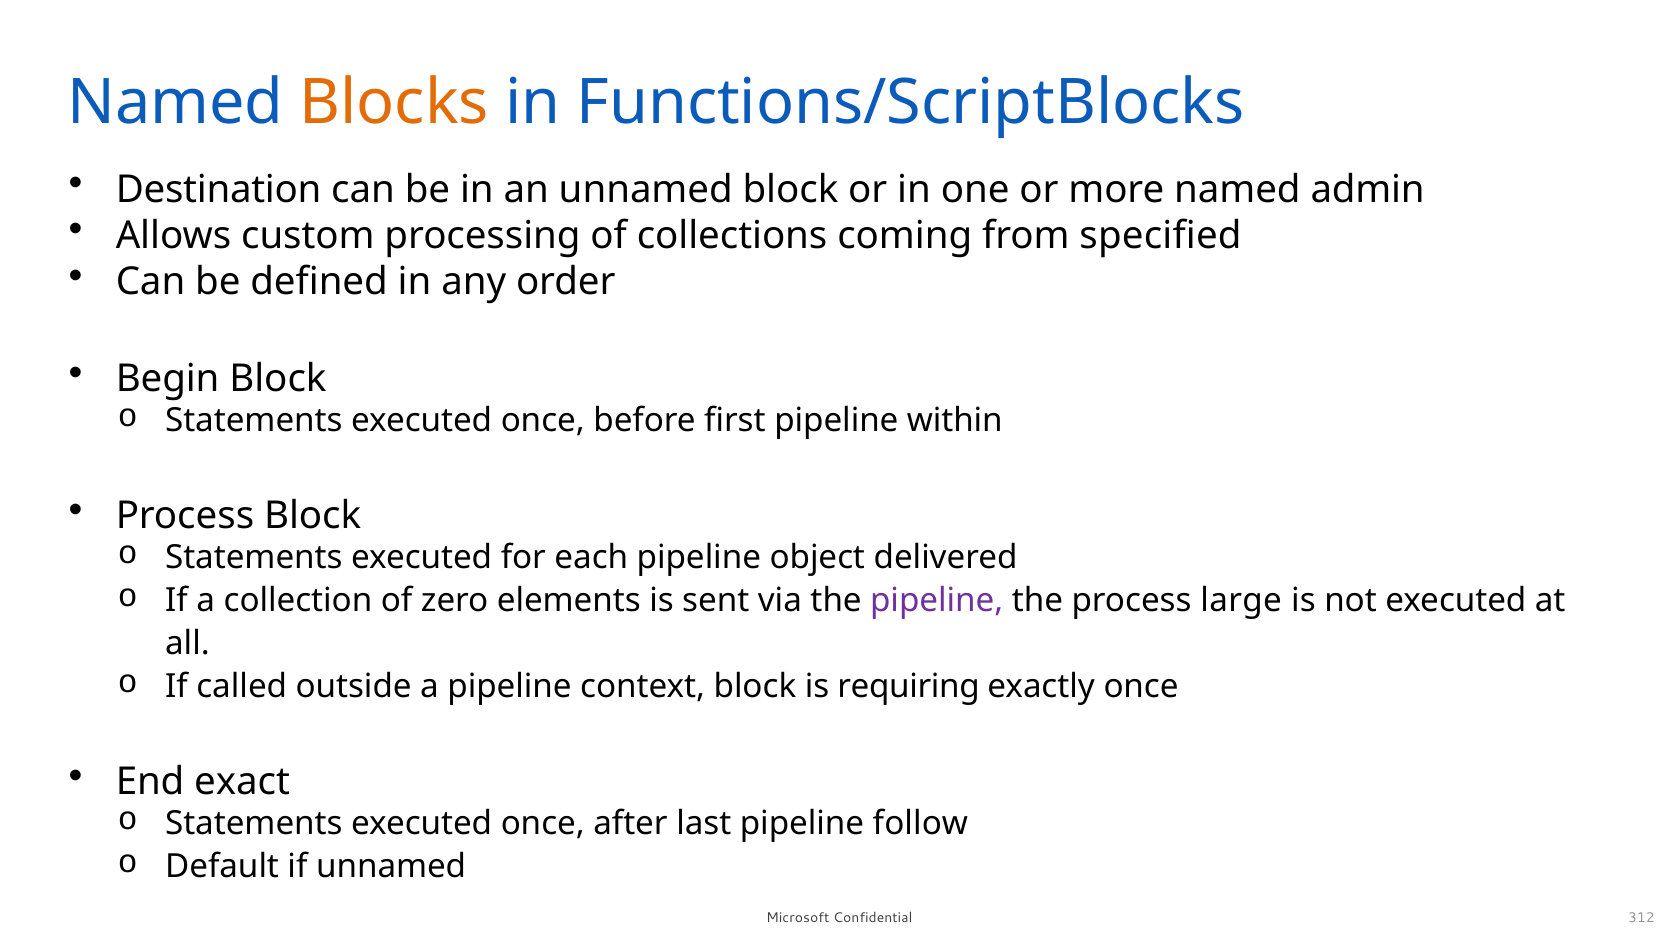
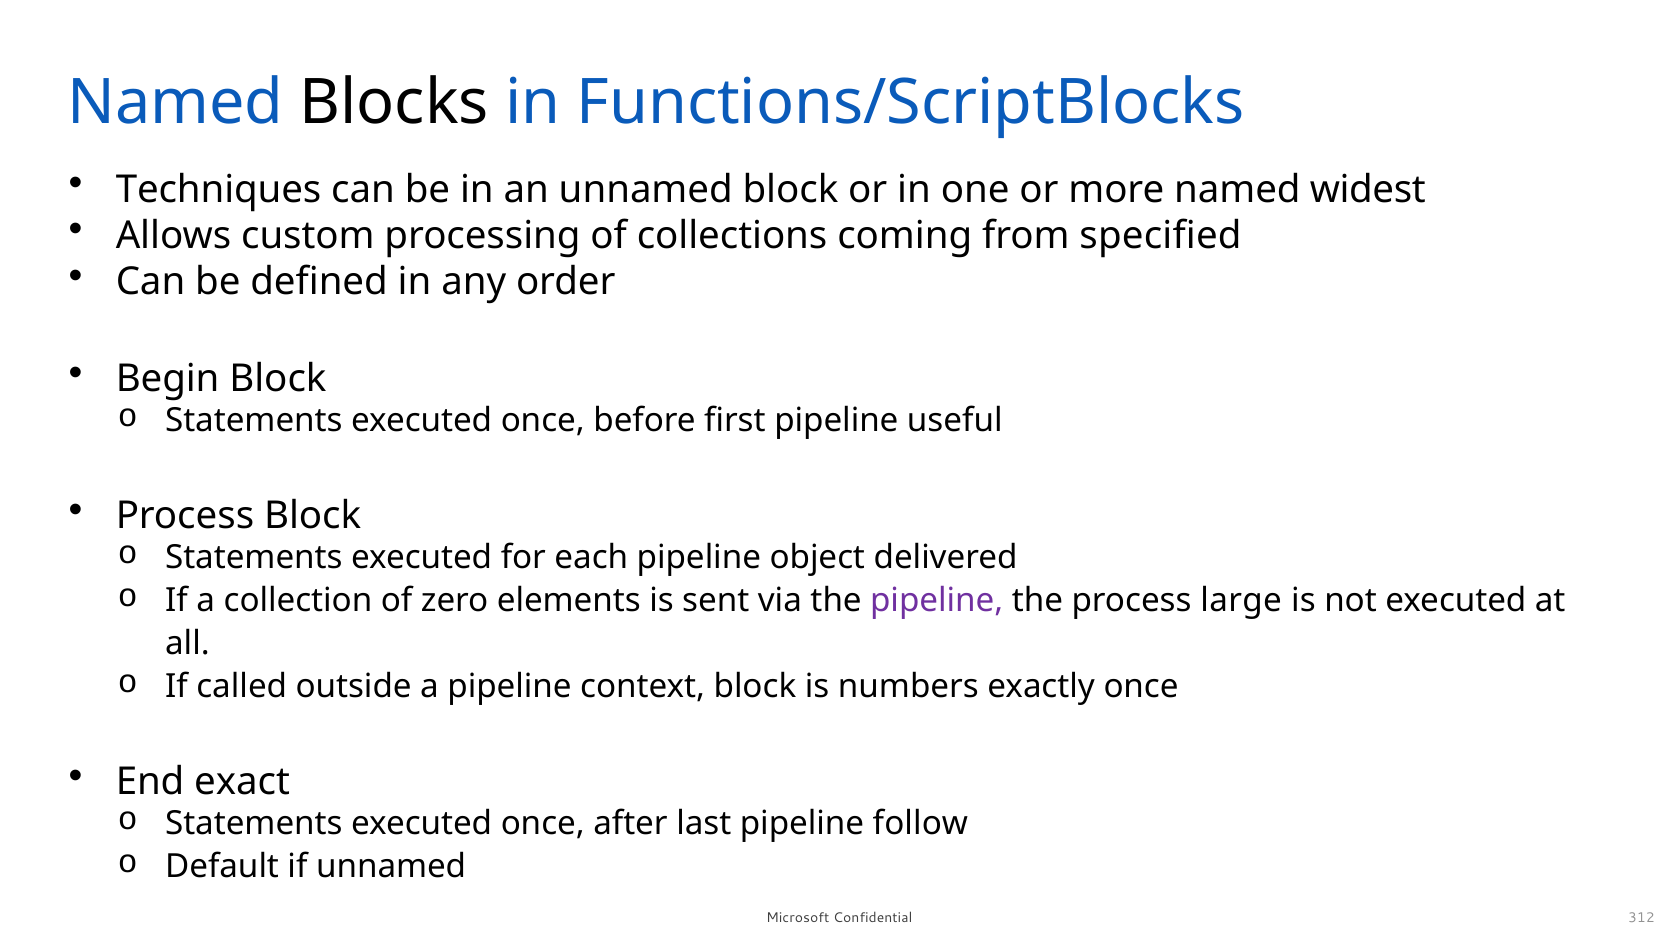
Blocks colour: orange -> black (394, 103)
Destination: Destination -> Techniques (219, 189)
admin: admin -> widest (1368, 189)
within: within -> useful (955, 420)
requiring: requiring -> numbers (908, 686)
